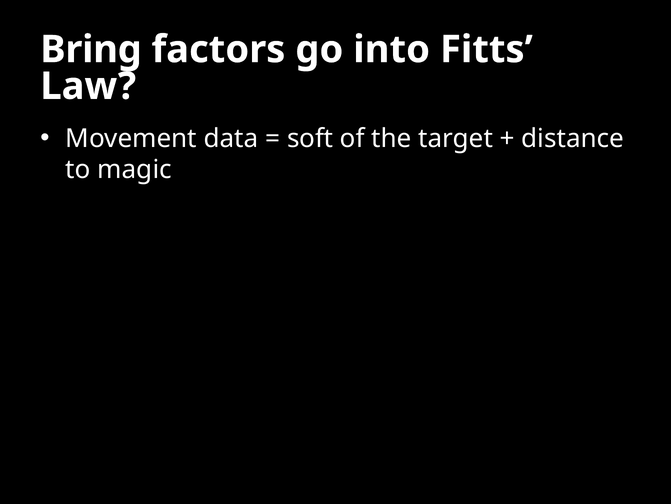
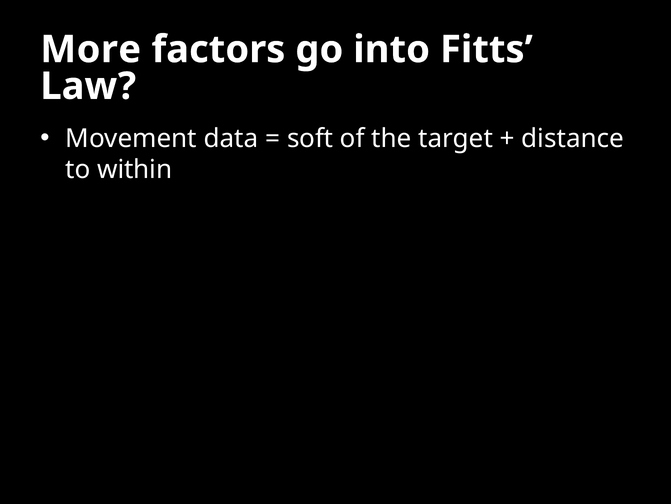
Bring: Bring -> More (91, 49)
magic: magic -> within (135, 170)
